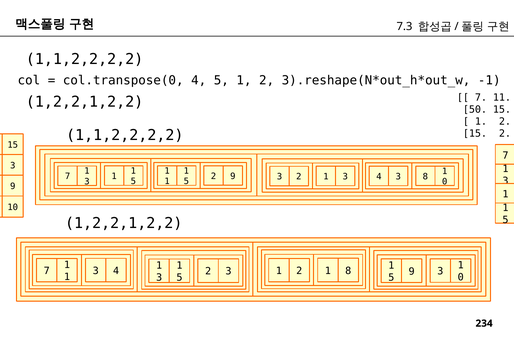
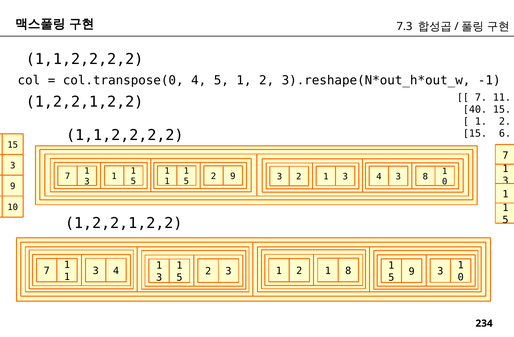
50: 50 -> 40 (475, 110)
2: 2 -> 6 (505, 134)
